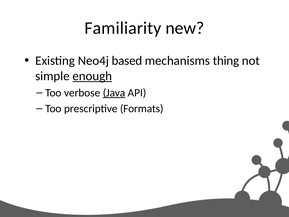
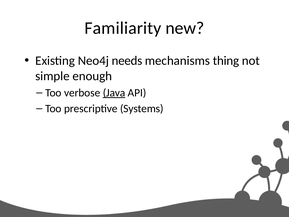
based: based -> needs (127, 61)
enough underline: present -> none (92, 76)
Formats: Formats -> Systems (142, 108)
